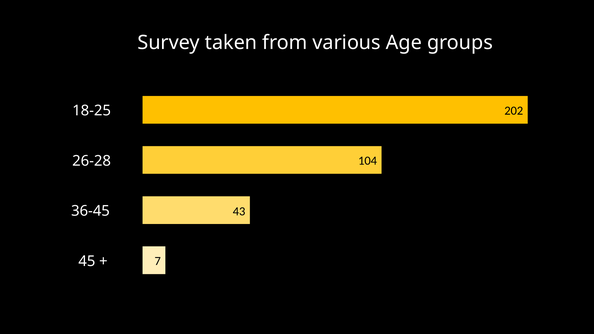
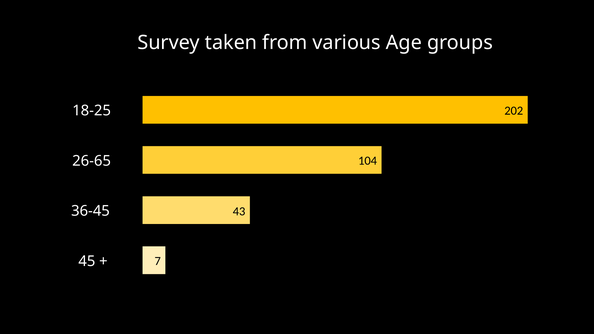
26-28: 26-28 -> 26-65 (92, 161)
